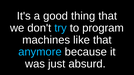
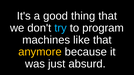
anymore colour: light blue -> yellow (40, 52)
